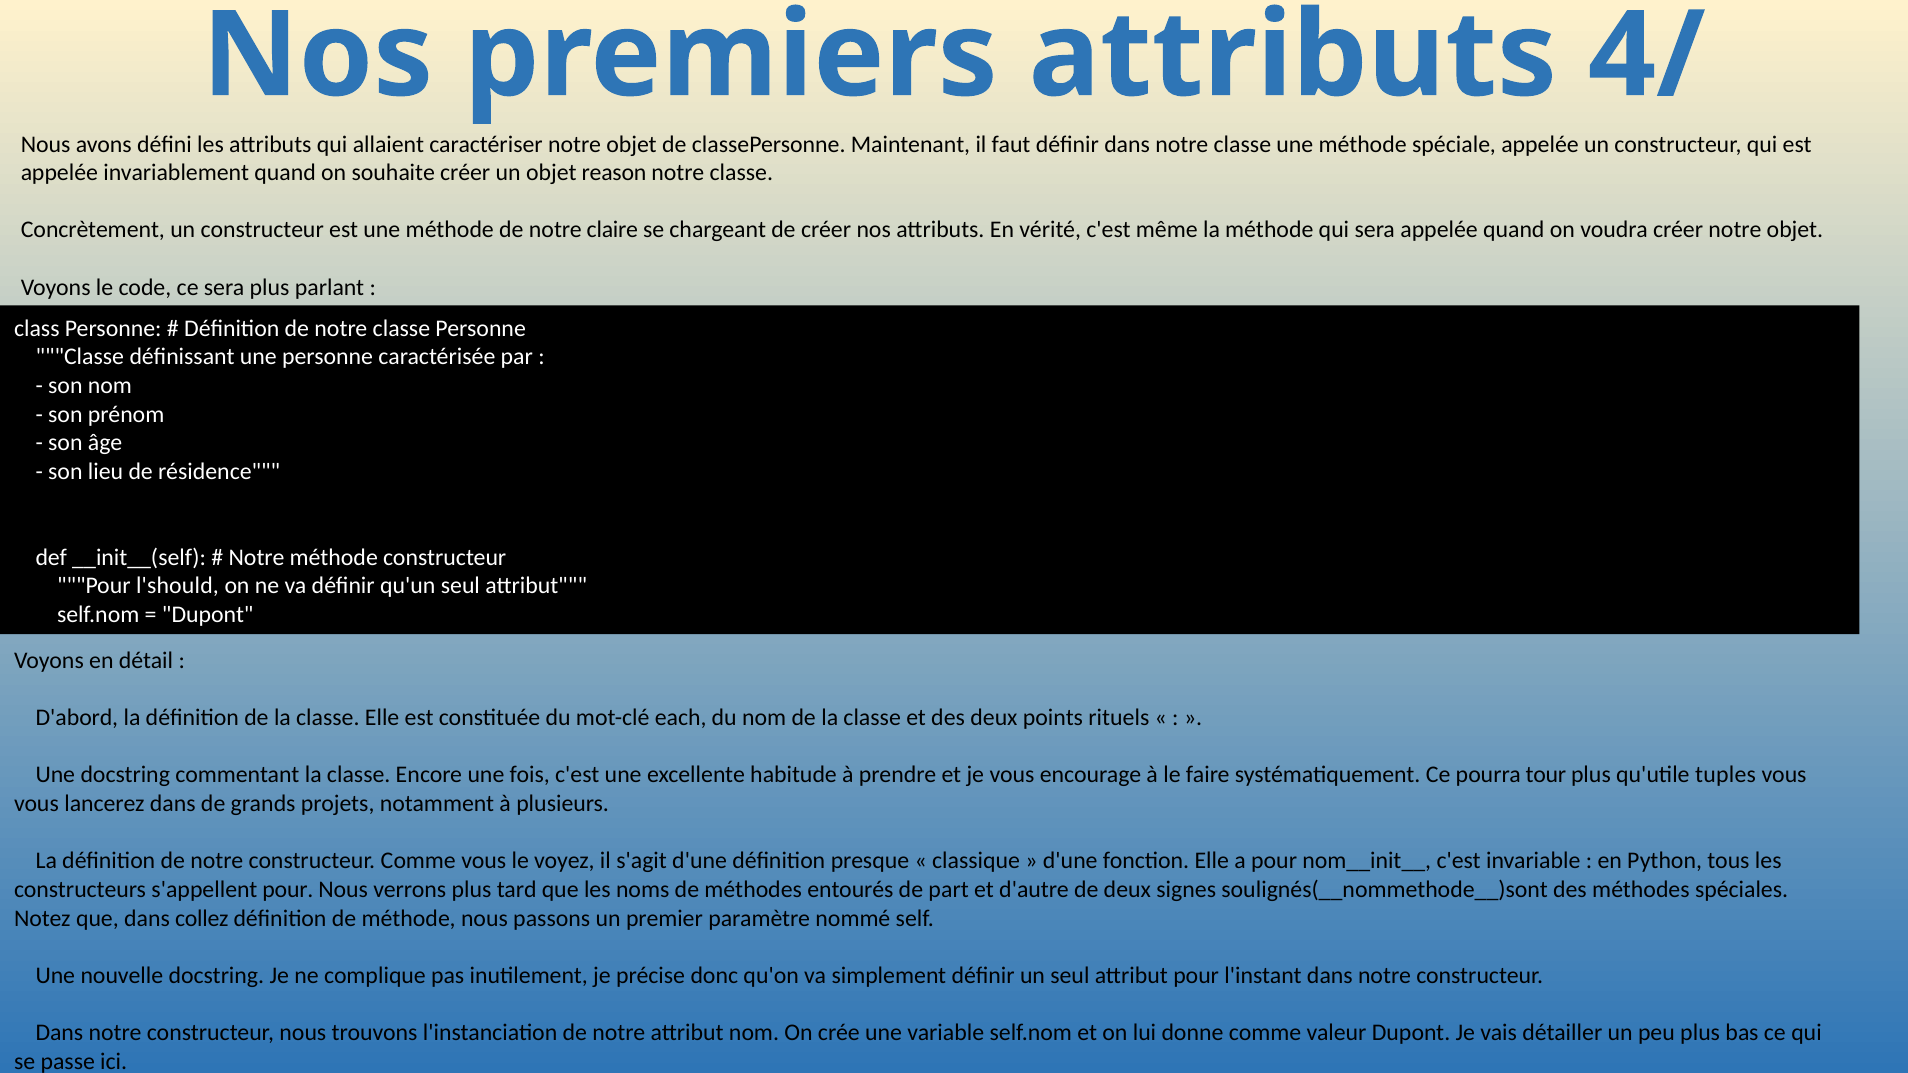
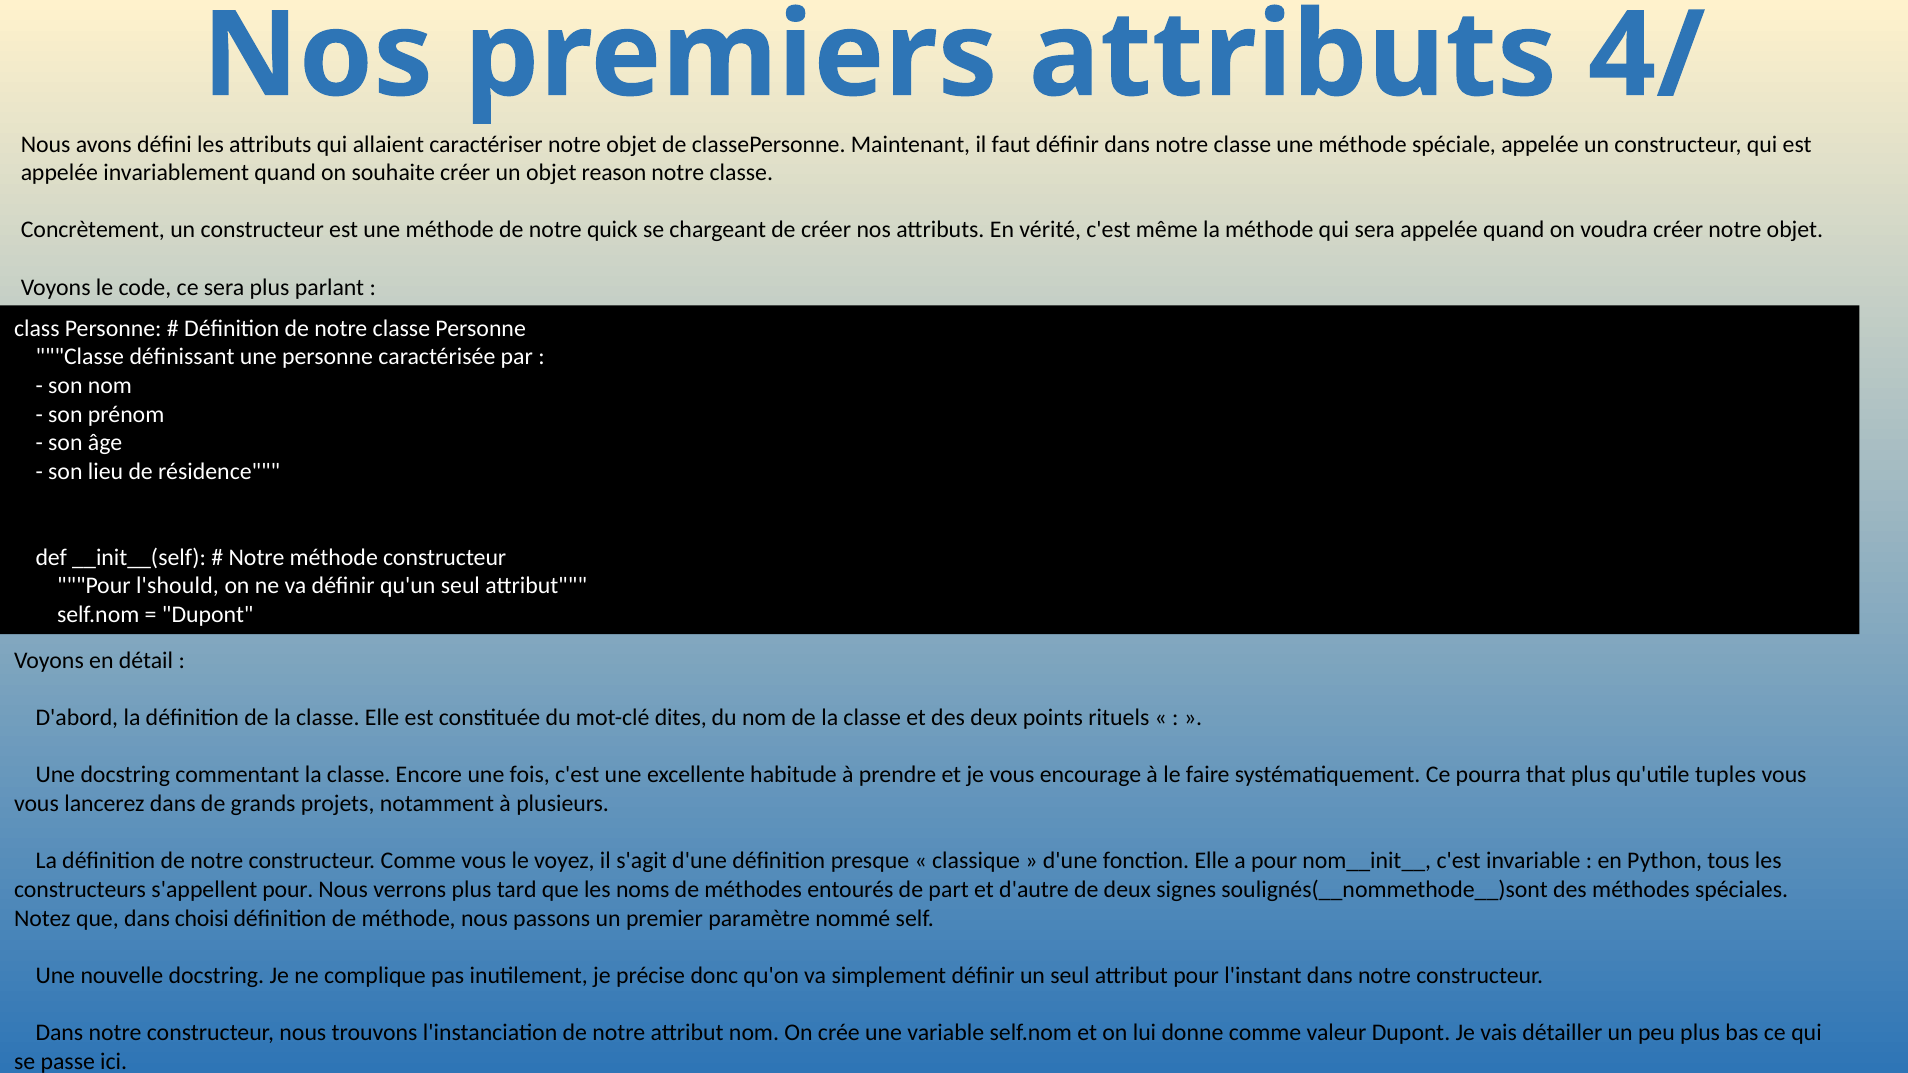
claire: claire -> quick (612, 230)
each: each -> dites (681, 718)
tour: tour -> that (1546, 775)
collez: collez -> choisi (202, 918)
